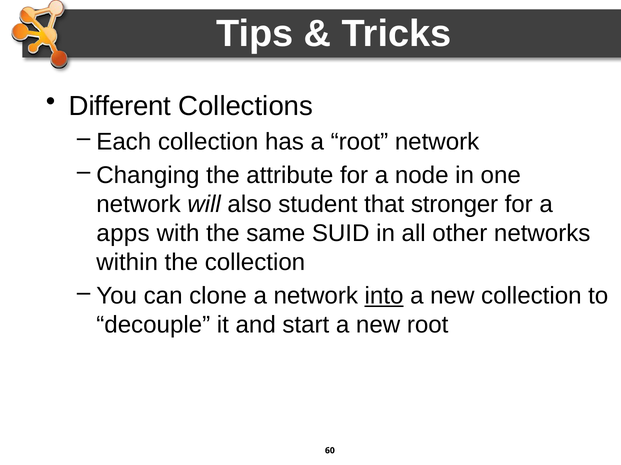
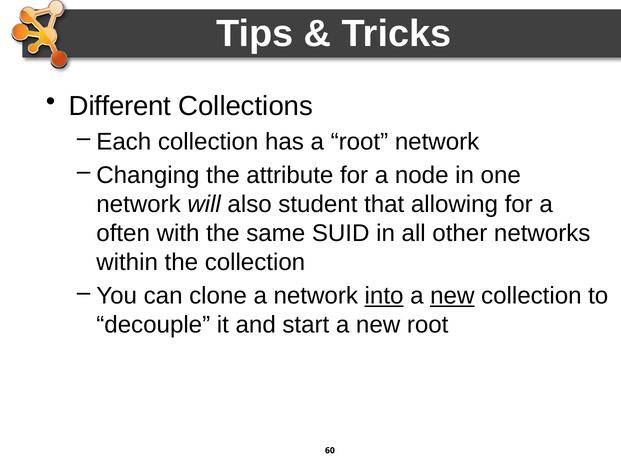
stronger: stronger -> allowing (454, 205)
apps: apps -> often (123, 234)
new underline: none -> present (452, 296)
